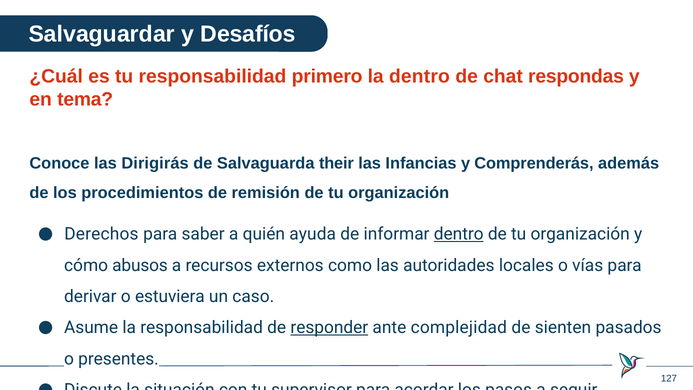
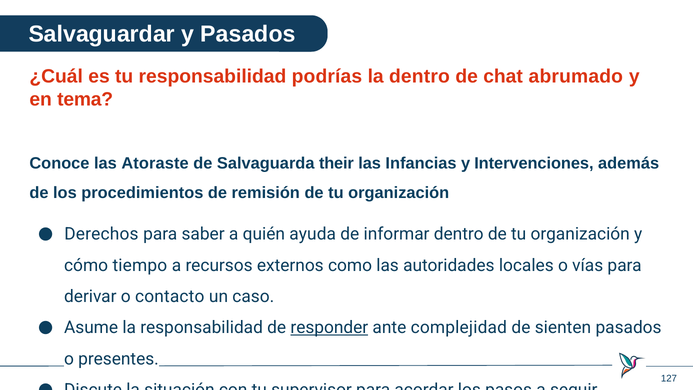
y Desafíos: Desafíos -> Pasados (248, 34)
primero: primero -> podrías (327, 76)
respondas: respondas -> abrumado (576, 76)
Dirigirás: Dirigirás -> Atoraste (155, 163)
Comprenderás: Comprenderás -> Intervenciones (534, 163)
dentro underline: present -> none (459, 234)
abusos: abusos -> tiempo (140, 265)
estuviera: estuviera -> contacto (170, 296)
